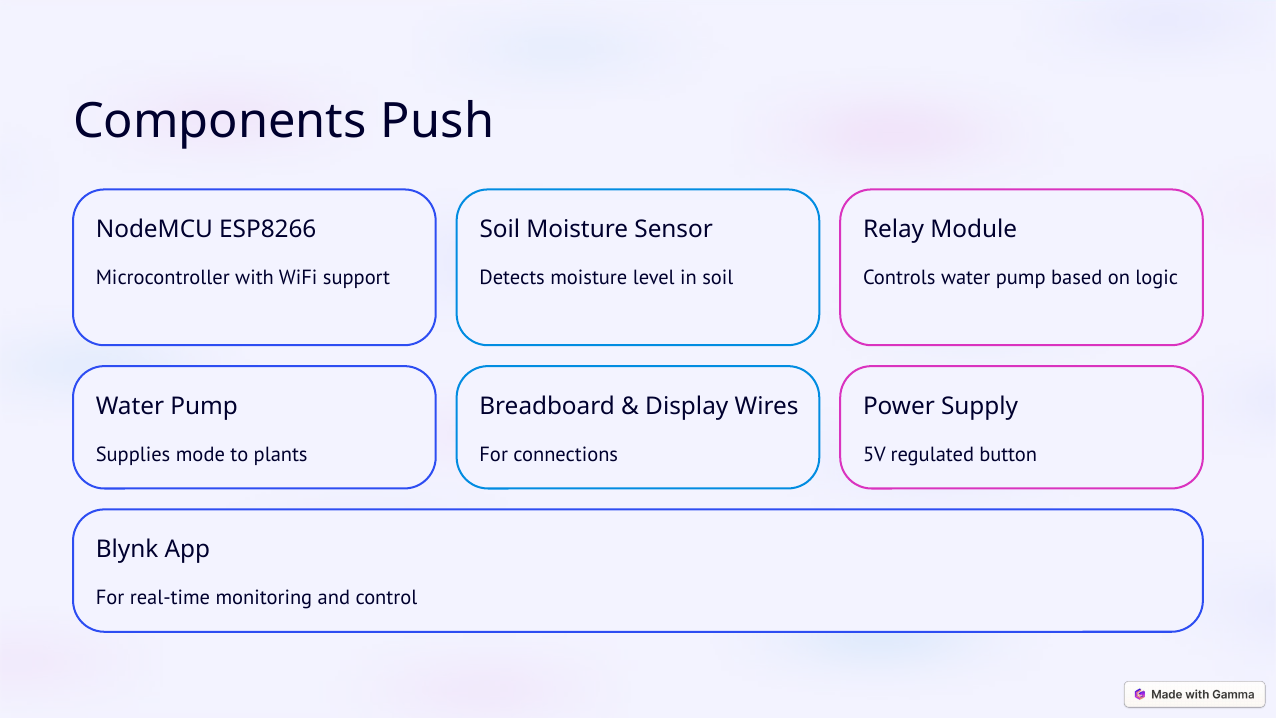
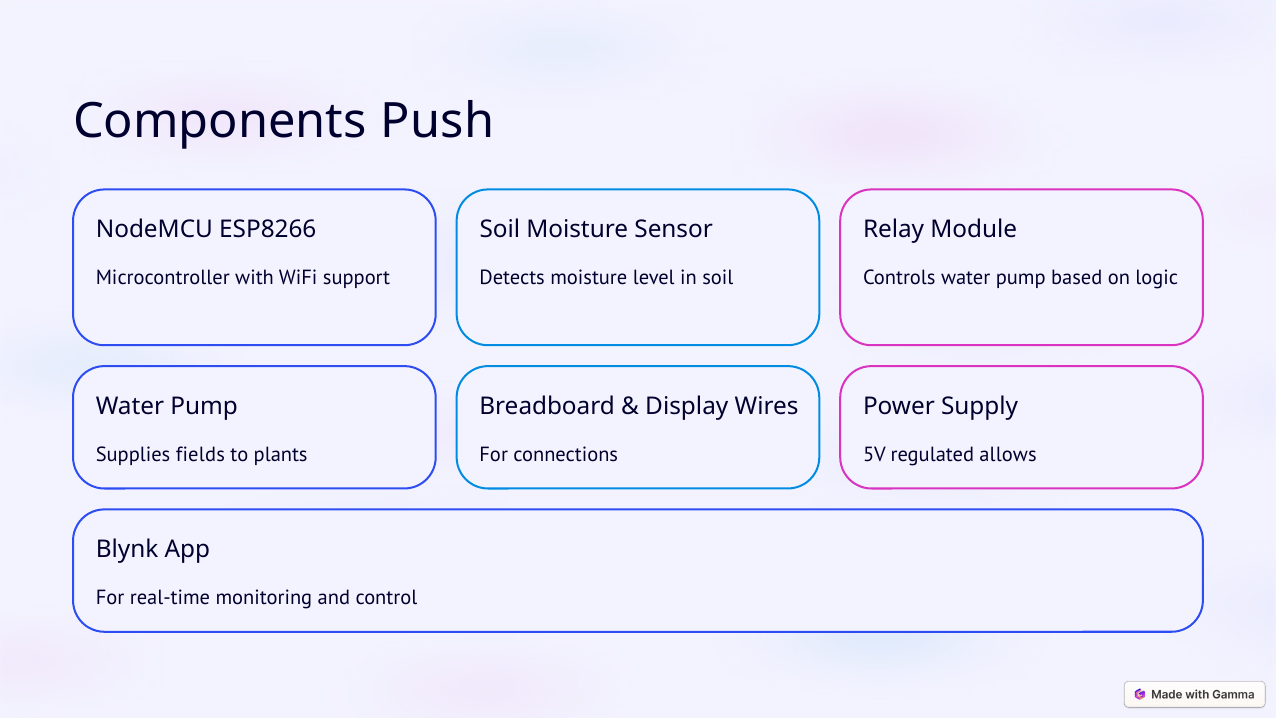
mode: mode -> fields (200, 454)
button: button -> allows (1008, 454)
